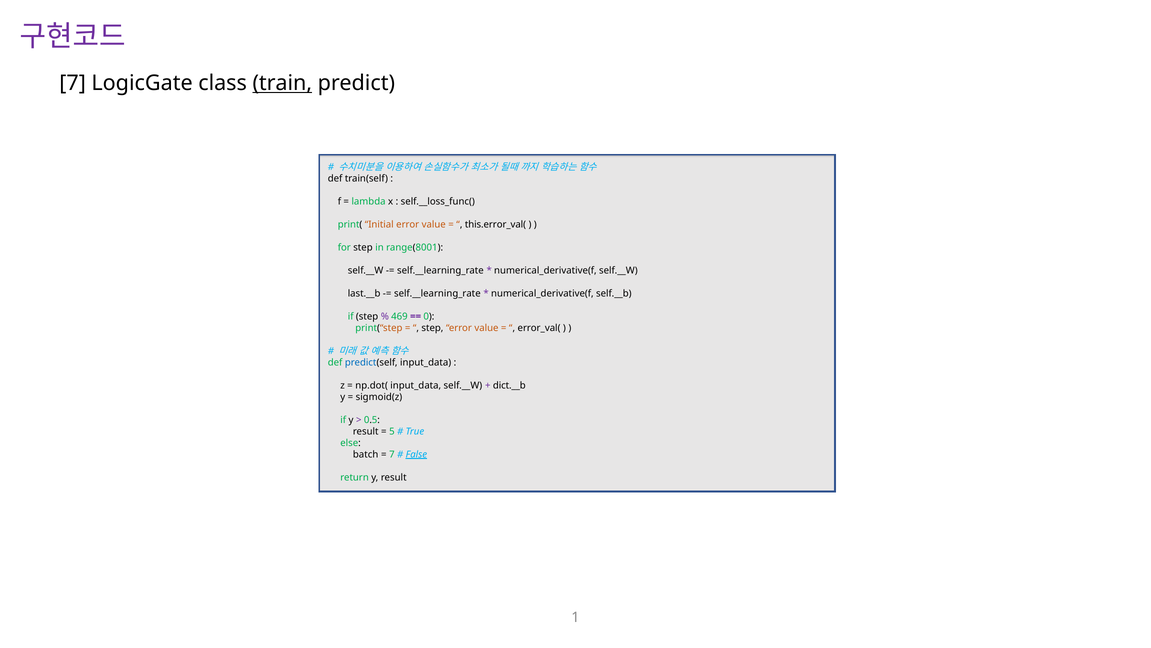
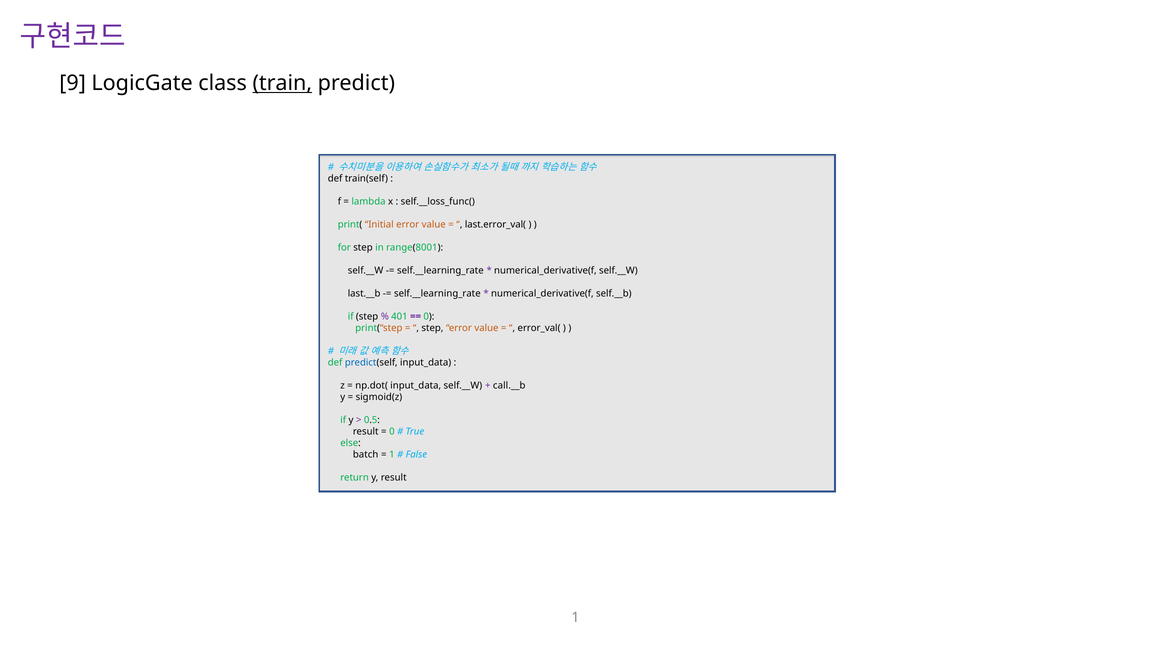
7: 7 -> 9 (73, 83)
this.error_val(: this.error_val( -> last.error_val( (495, 224)
469: 469 -> 401 (399, 316)
dict.__b: dict.__b -> call.__b (509, 385)
5: 5 -> 0 (392, 431)
7: 7 -> 1 (392, 454)
False underline: present -> none (416, 454)
